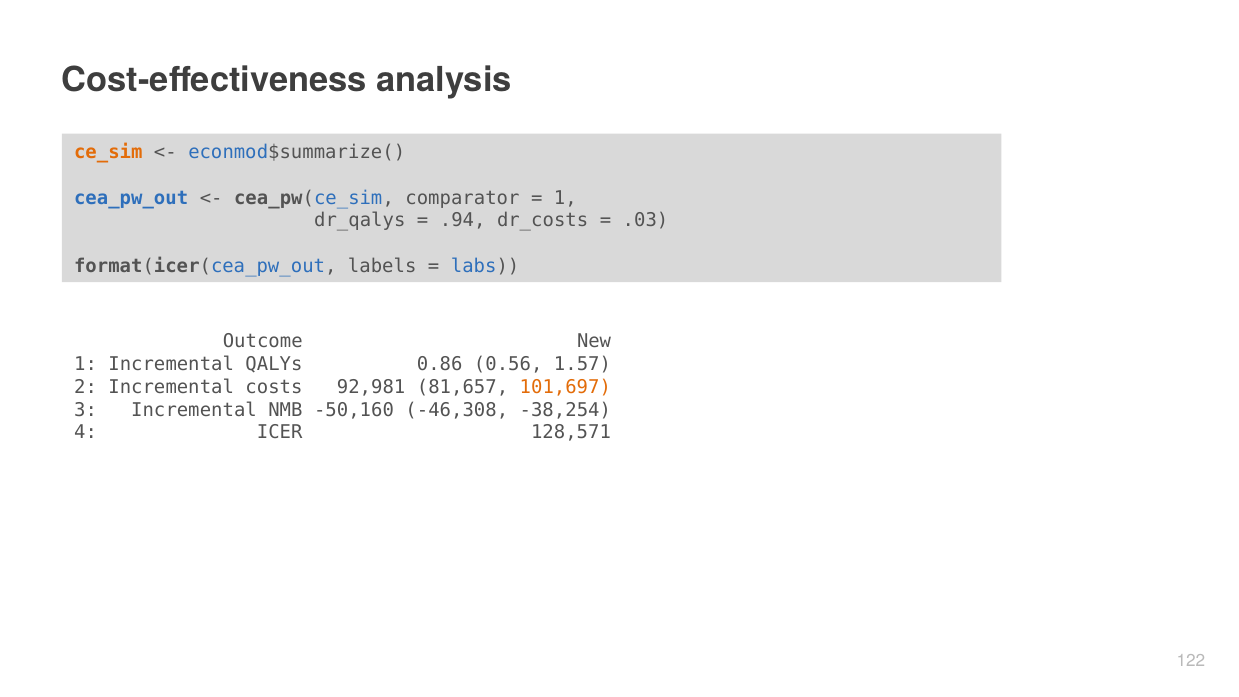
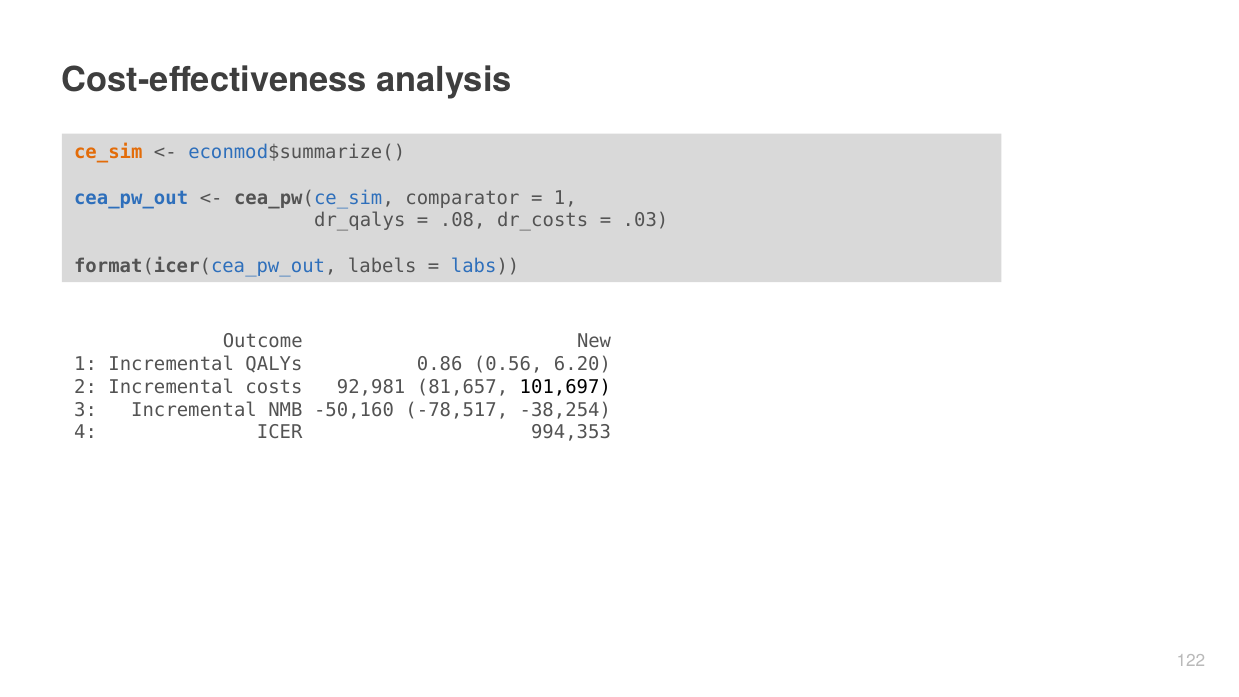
.94: .94 -> .08 (463, 220)
1.57: 1.57 -> 6.20 (582, 364)
101,697 colour: orange -> black (565, 387)
-46,308: -46,308 -> -78,517 (457, 410)
128,571: 128,571 -> 994,353 (571, 433)
